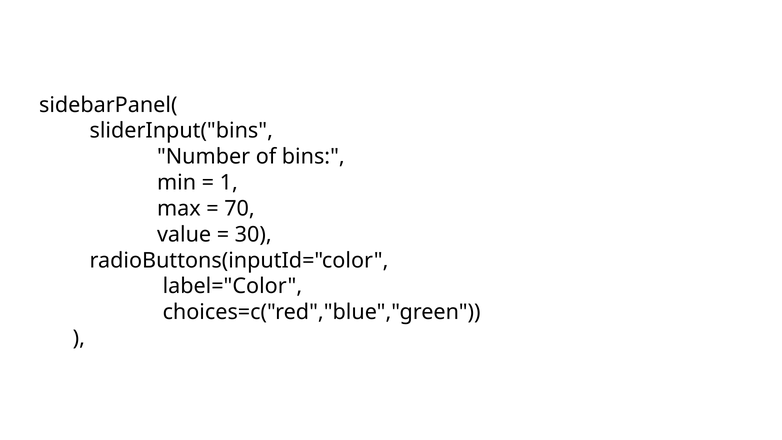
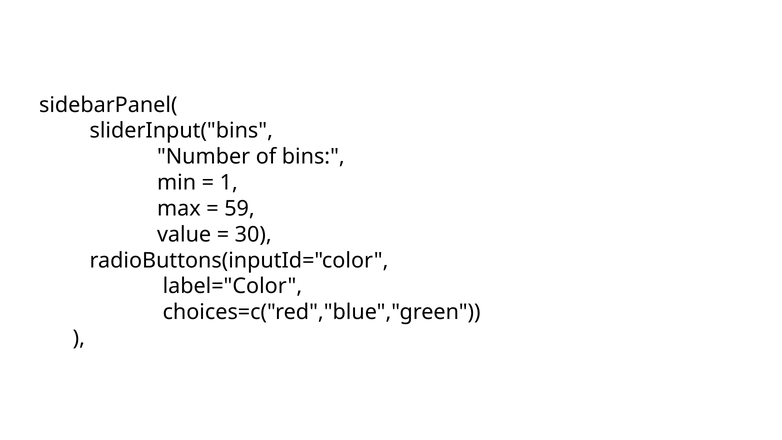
70: 70 -> 59 (239, 208)
